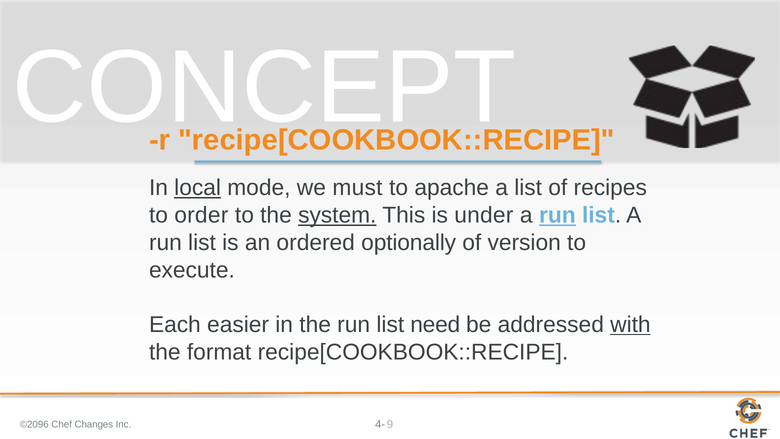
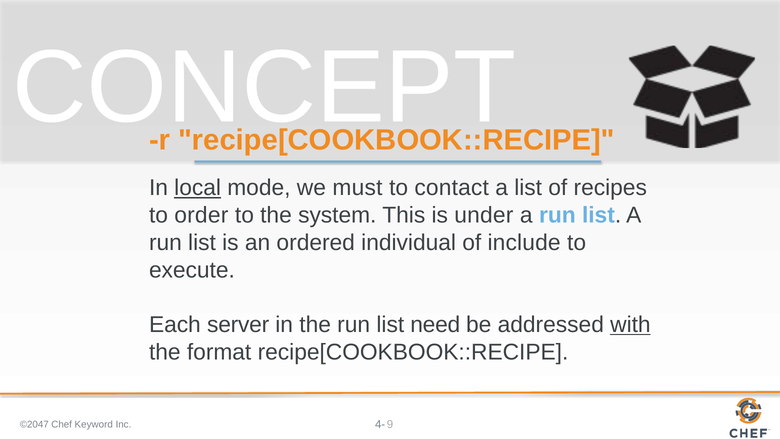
apache: apache -> contact (452, 188)
system underline: present -> none (337, 215)
run underline: present -> none (557, 215)
optionally: optionally -> individual (409, 243)
version: version -> include (524, 243)
easier: easier -> server (238, 324)
©2096: ©2096 -> ©2047 (34, 425)
Changes: Changes -> Keyword (94, 425)
